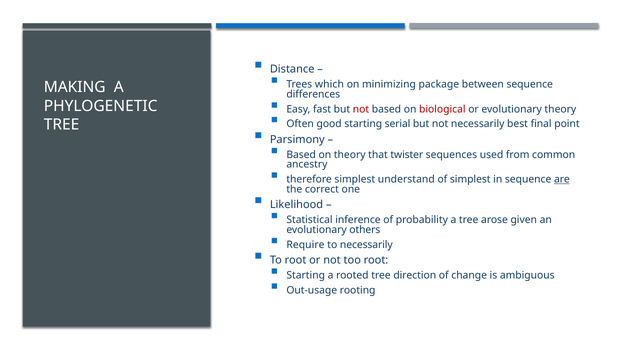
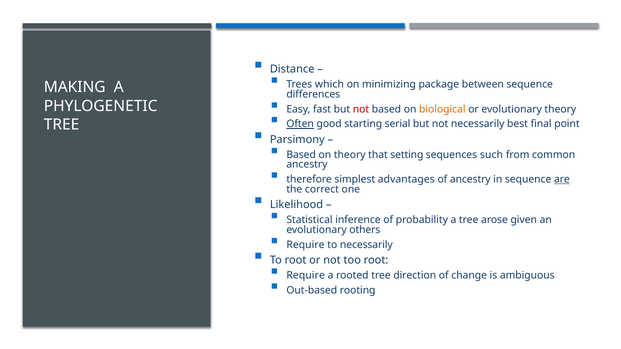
biological colour: red -> orange (442, 109)
Often underline: none -> present (300, 124)
twister: twister -> setting (407, 155)
used: used -> such (491, 155)
understand: understand -> advantages (406, 180)
of simplest: simplest -> ancestry (470, 180)
Starting: Starting -> Require (306, 276)
Out-usage: Out-usage -> Out-based (312, 290)
